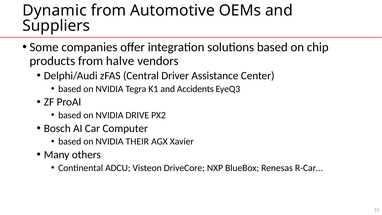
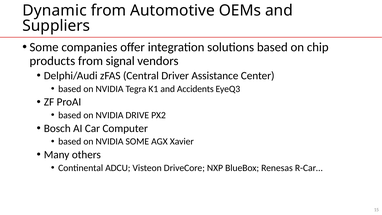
halve: halve -> signal (120, 61)
NVIDIA THEIR: THEIR -> SOME (137, 141)
